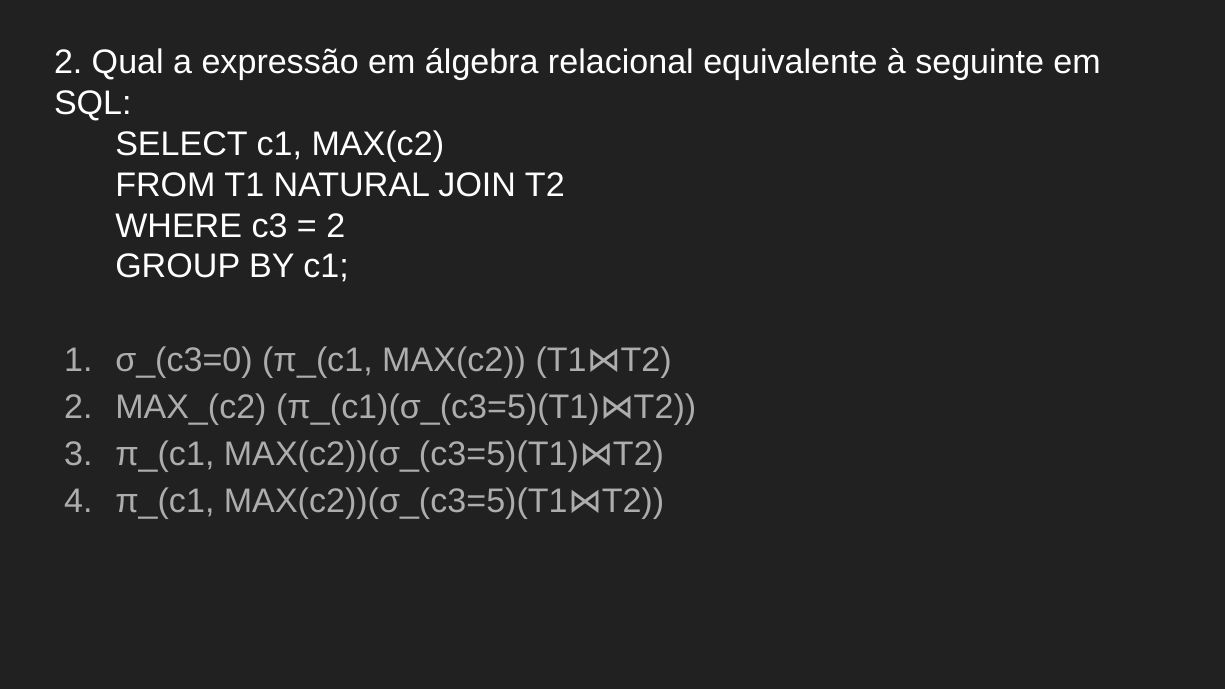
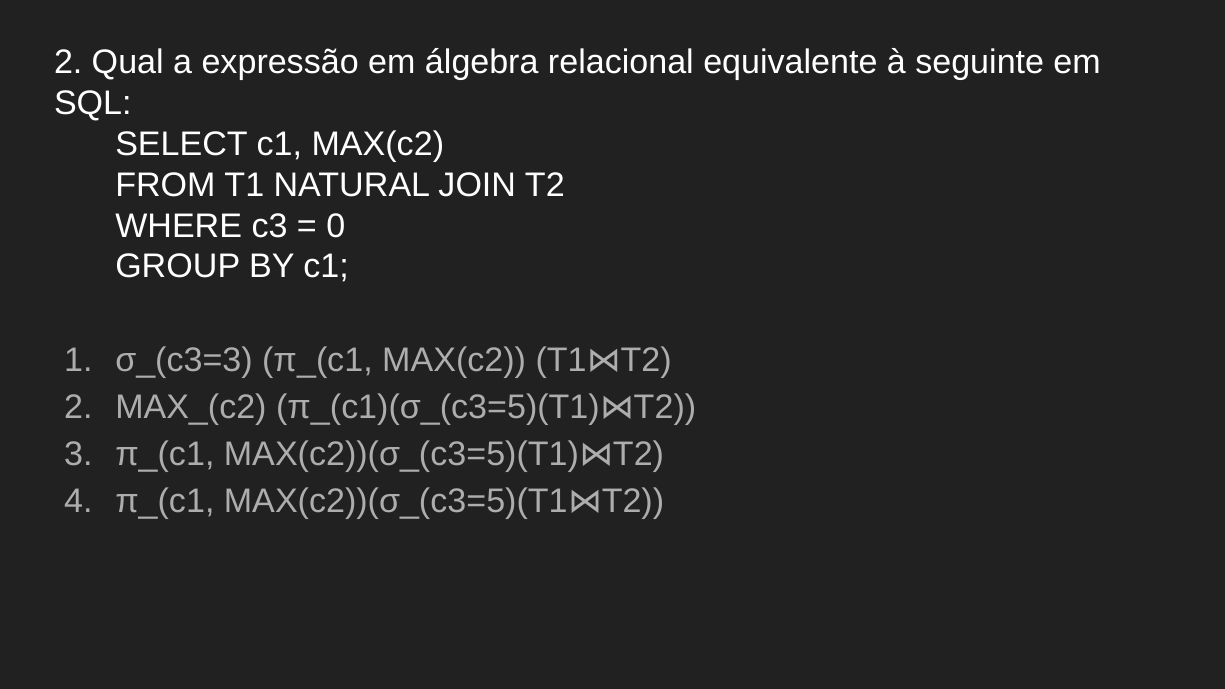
2: 2 -> 0 (336, 226)
σ_(c3=0: σ_(c3=0 -> σ_(c3=3 (184, 361)
